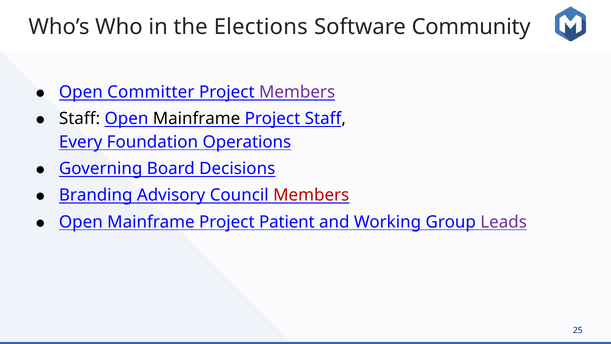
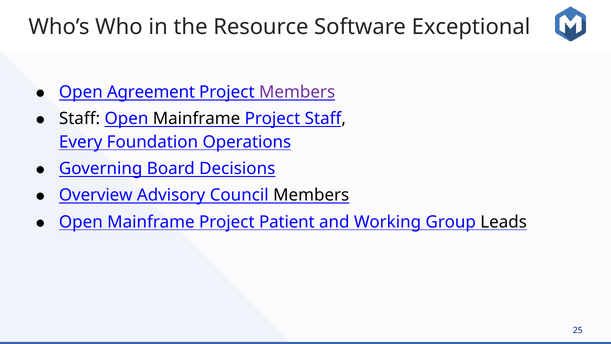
Elections: Elections -> Resource (261, 27)
Community: Community -> Exceptional (471, 27)
Committer: Committer -> Agreement (151, 92)
Branding: Branding -> Overview (96, 195)
Members colour: red -> black (311, 195)
Leads colour: purple -> black (504, 222)
